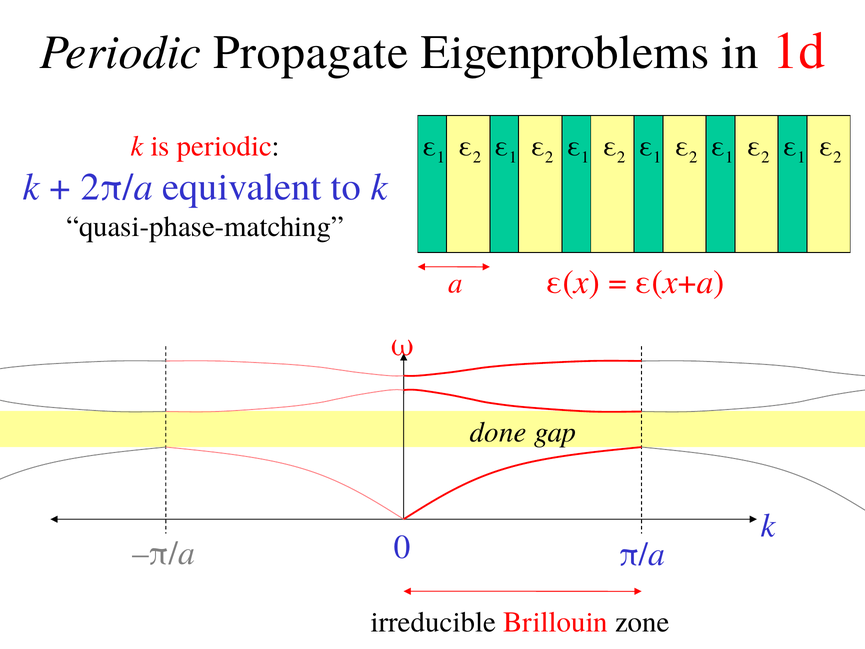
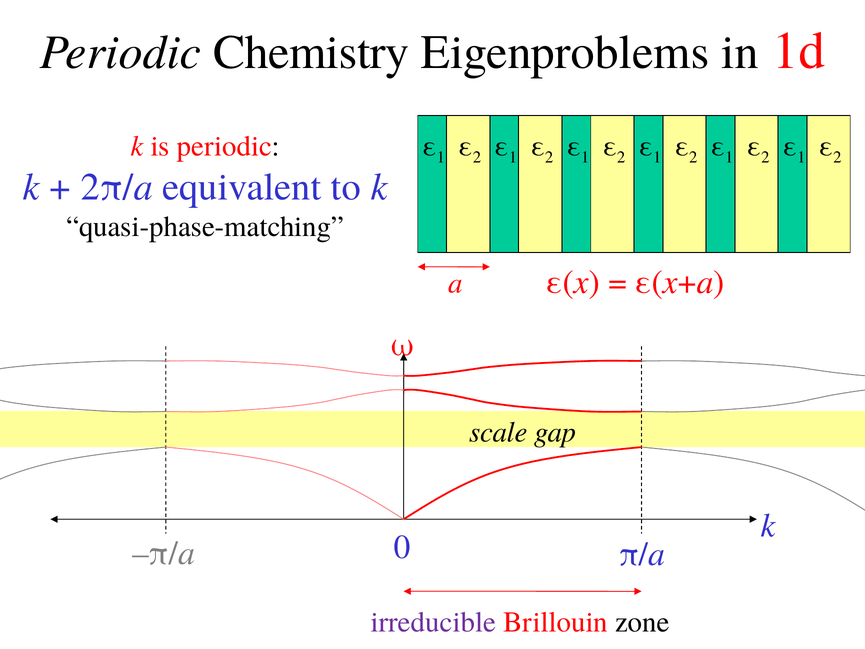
Propagate: Propagate -> Chemistry (311, 52)
done: done -> scale (498, 432)
irreducible colour: black -> purple (433, 622)
